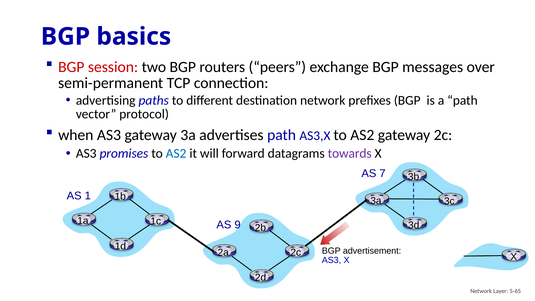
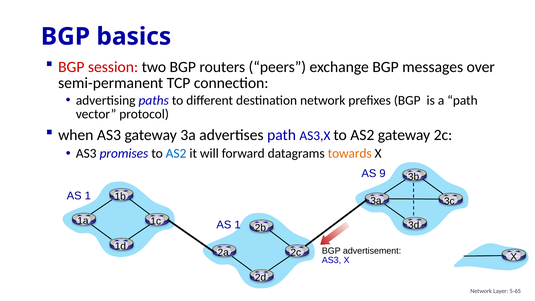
towards colour: purple -> orange (350, 153)
7: 7 -> 9 (383, 173)
9: 9 -> 1 (238, 225)
